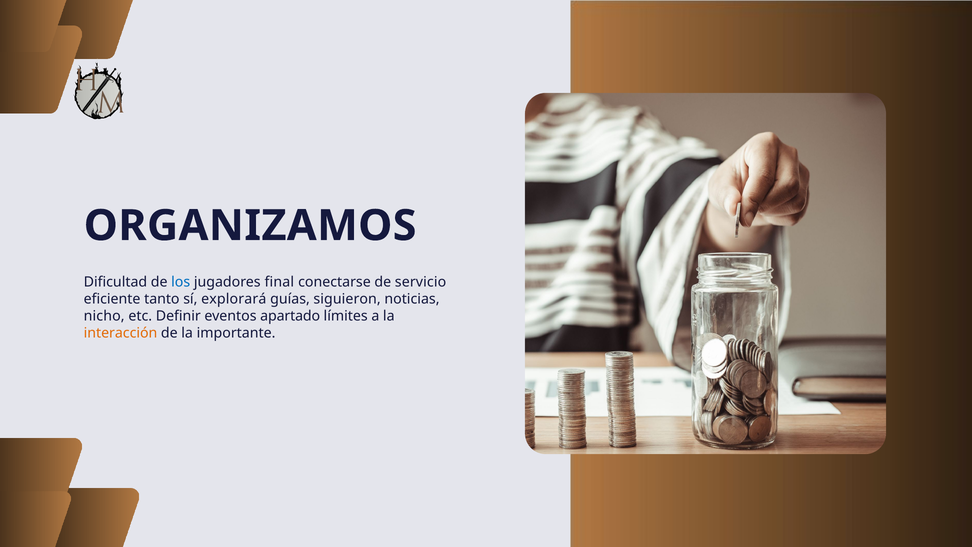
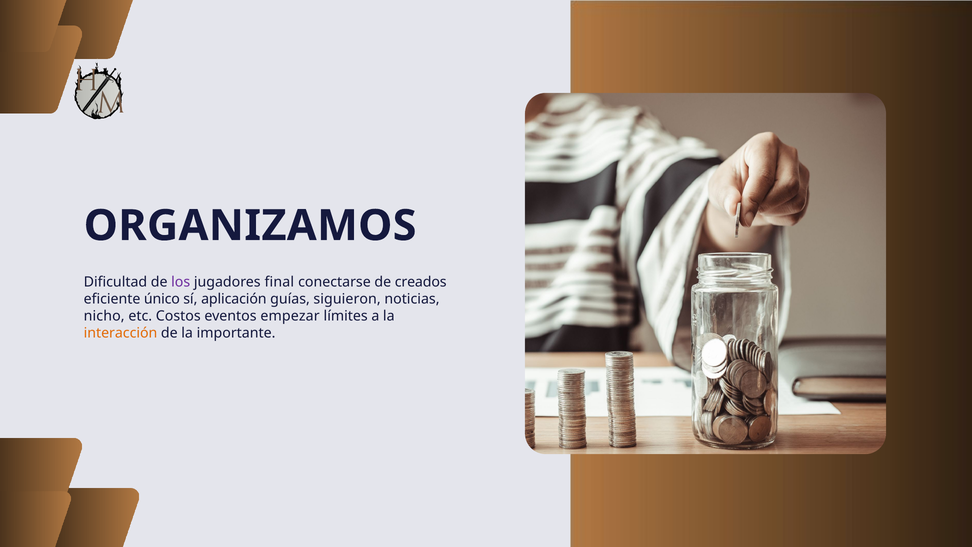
los colour: blue -> purple (181, 282)
servicio: servicio -> creados (421, 282)
tanto: tanto -> único (162, 299)
explorará: explorará -> aplicación (234, 299)
Definir: Definir -> Costos (178, 316)
apartado: apartado -> empezar (290, 316)
